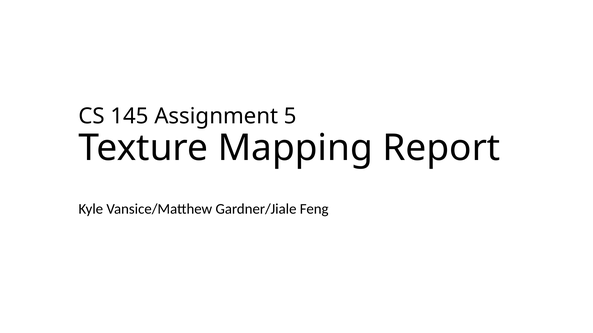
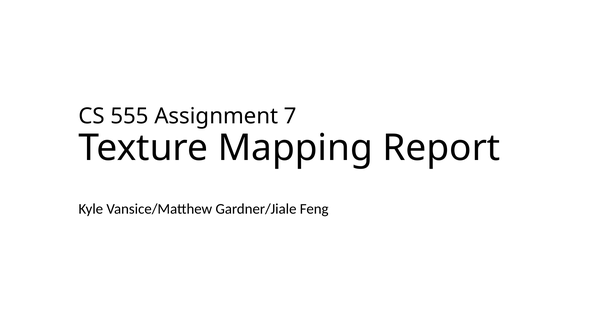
145: 145 -> 555 (130, 116)
5: 5 -> 7 (290, 116)
